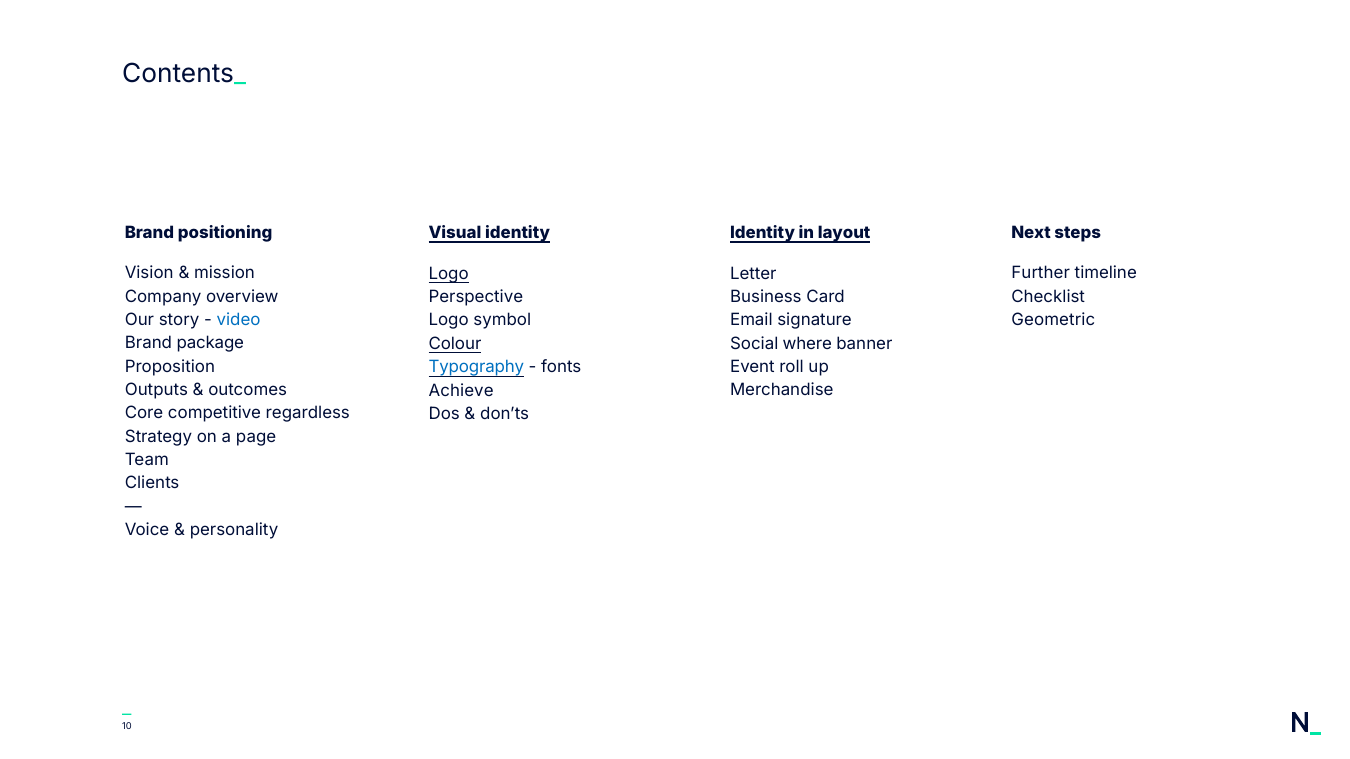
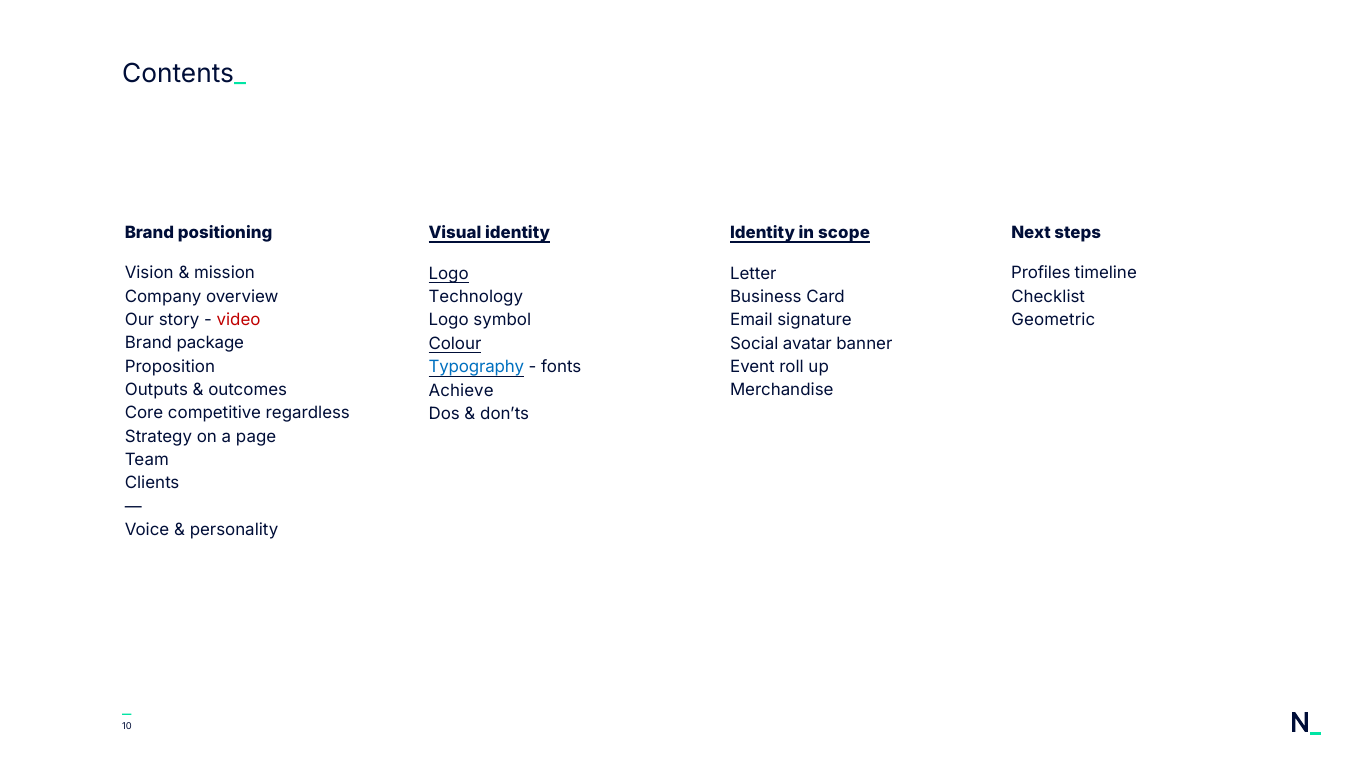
layout: layout -> scope (844, 233)
Further: Further -> Profiles (1041, 273)
Perspective: Perspective -> Technology (476, 297)
video colour: blue -> red (239, 320)
where: where -> avatar (807, 344)
